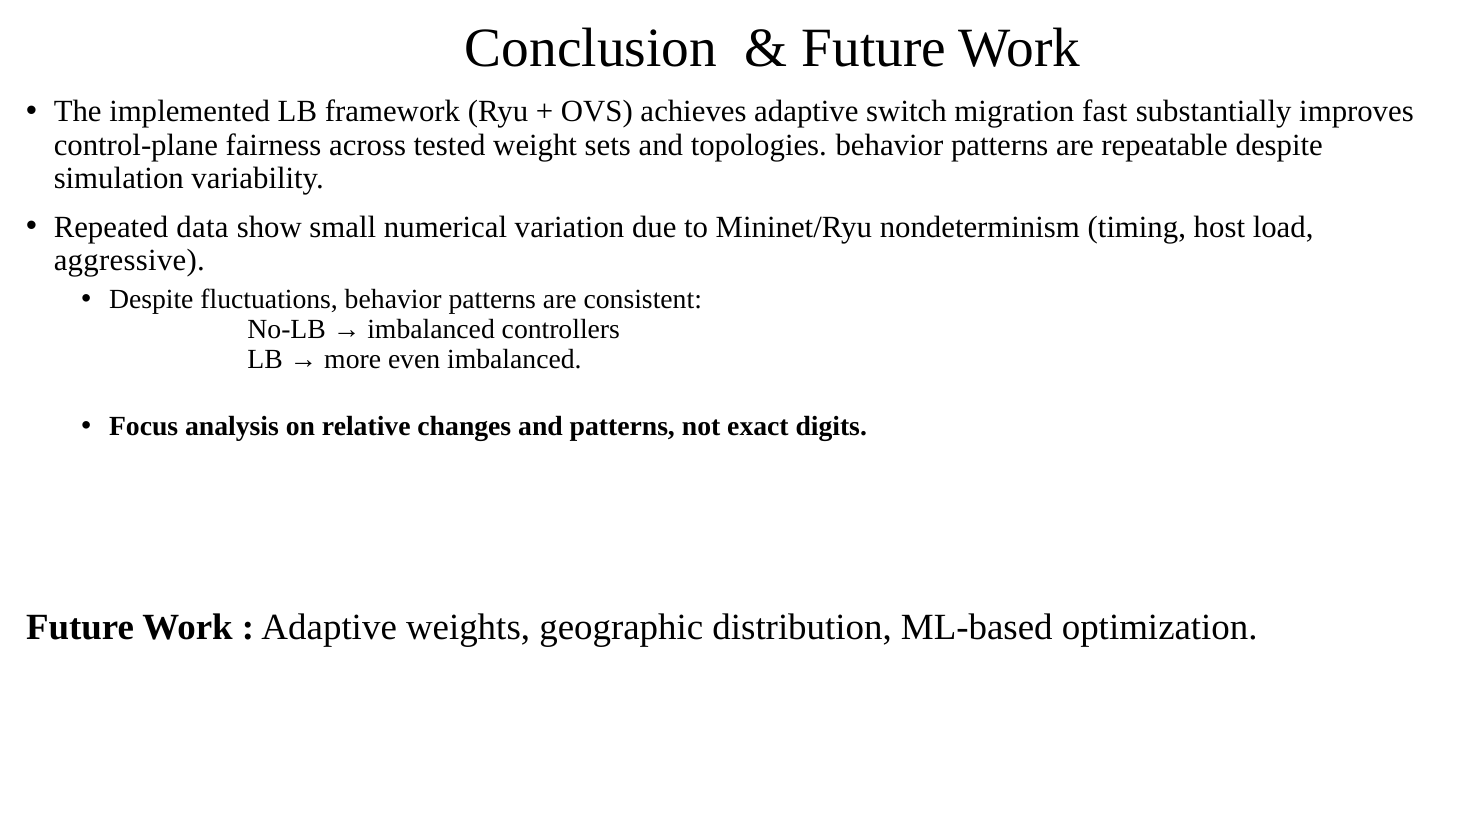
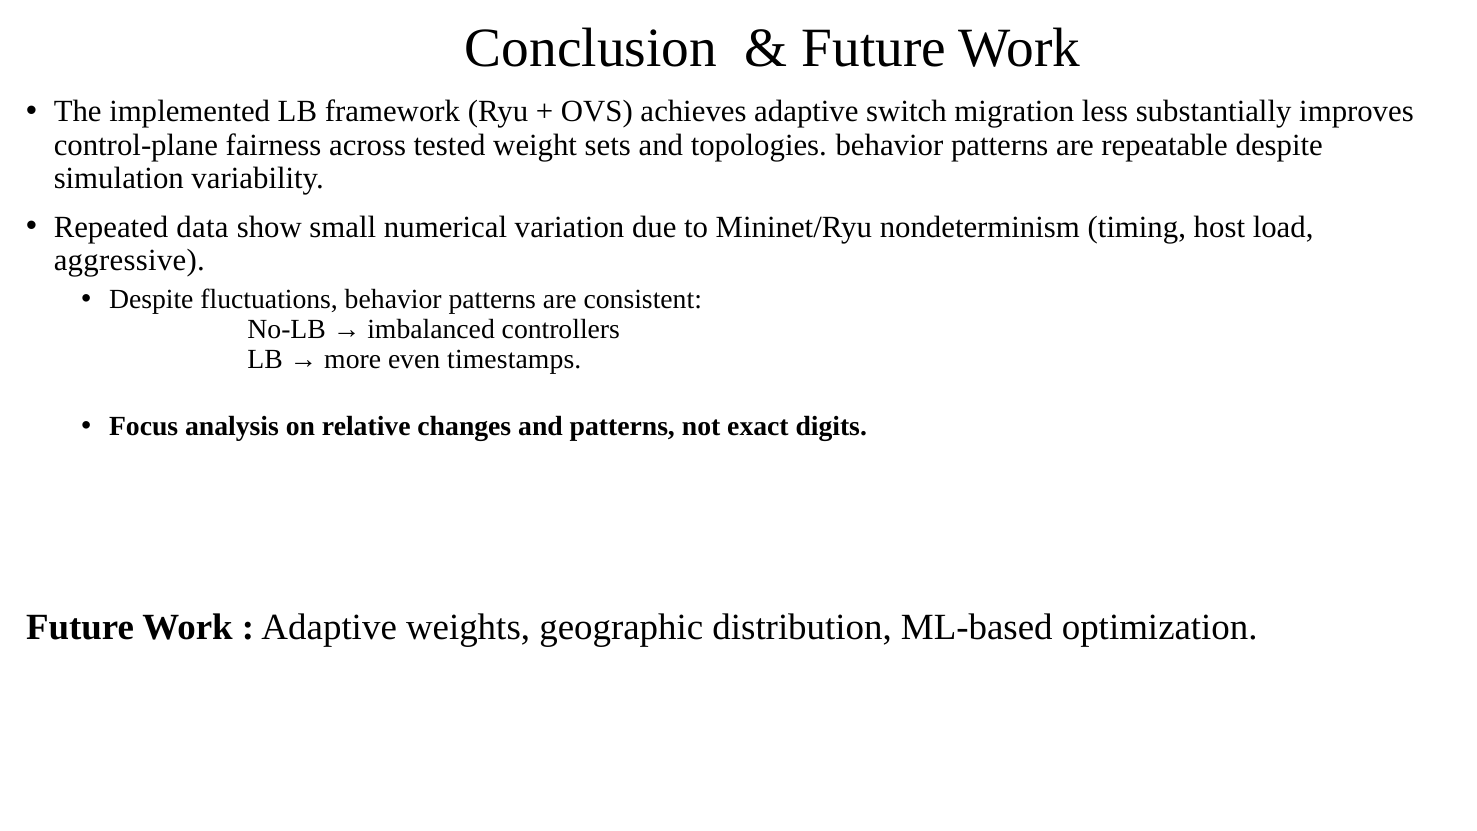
fast: fast -> less (1105, 112)
even imbalanced: imbalanced -> timestamps (514, 359)
